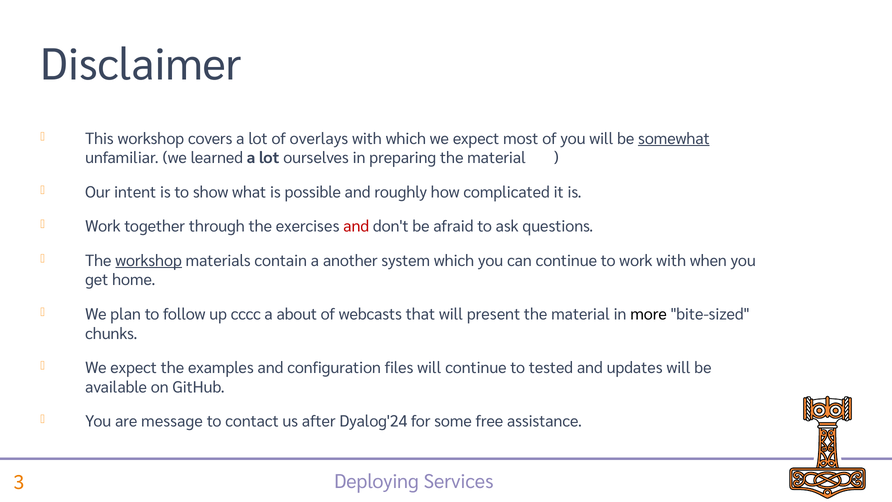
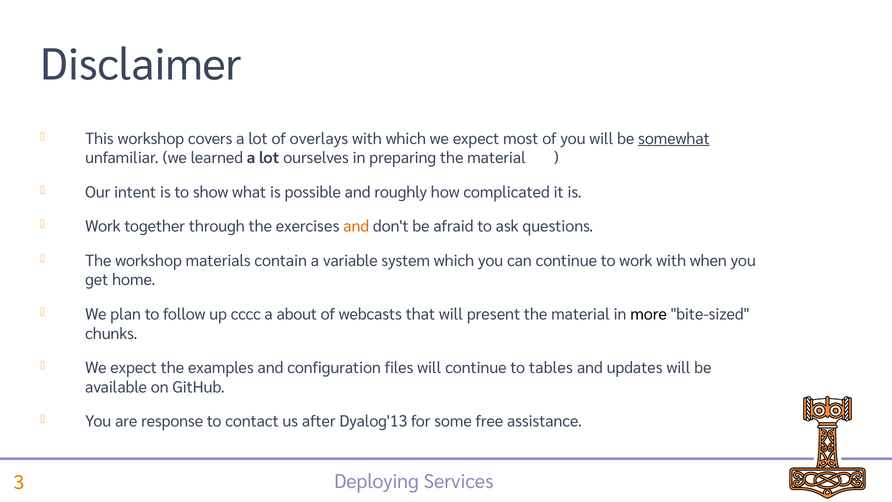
and colour: red -> orange (356, 226)
workshop underline: present -> none (149, 261)
another: another -> variable (350, 261)
tested: tested -> tables (551, 368)
message: message -> response (172, 421)
Dyalog'24: Dyalog'24 -> Dyalog'13 (373, 421)
